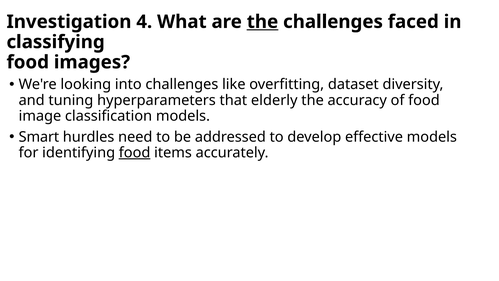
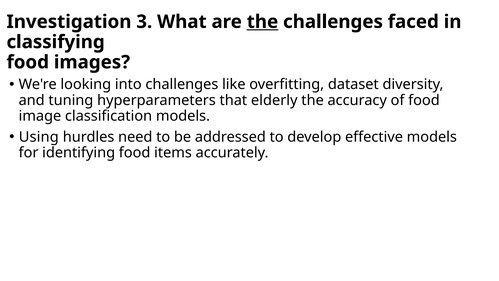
4: 4 -> 3 (144, 22)
Smart: Smart -> Using (39, 137)
food underline: present -> none (135, 152)
